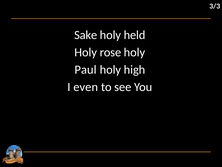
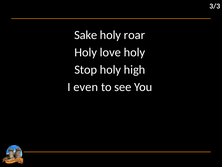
held: held -> roar (134, 35)
rose: rose -> love (110, 52)
Paul: Paul -> Stop (86, 69)
